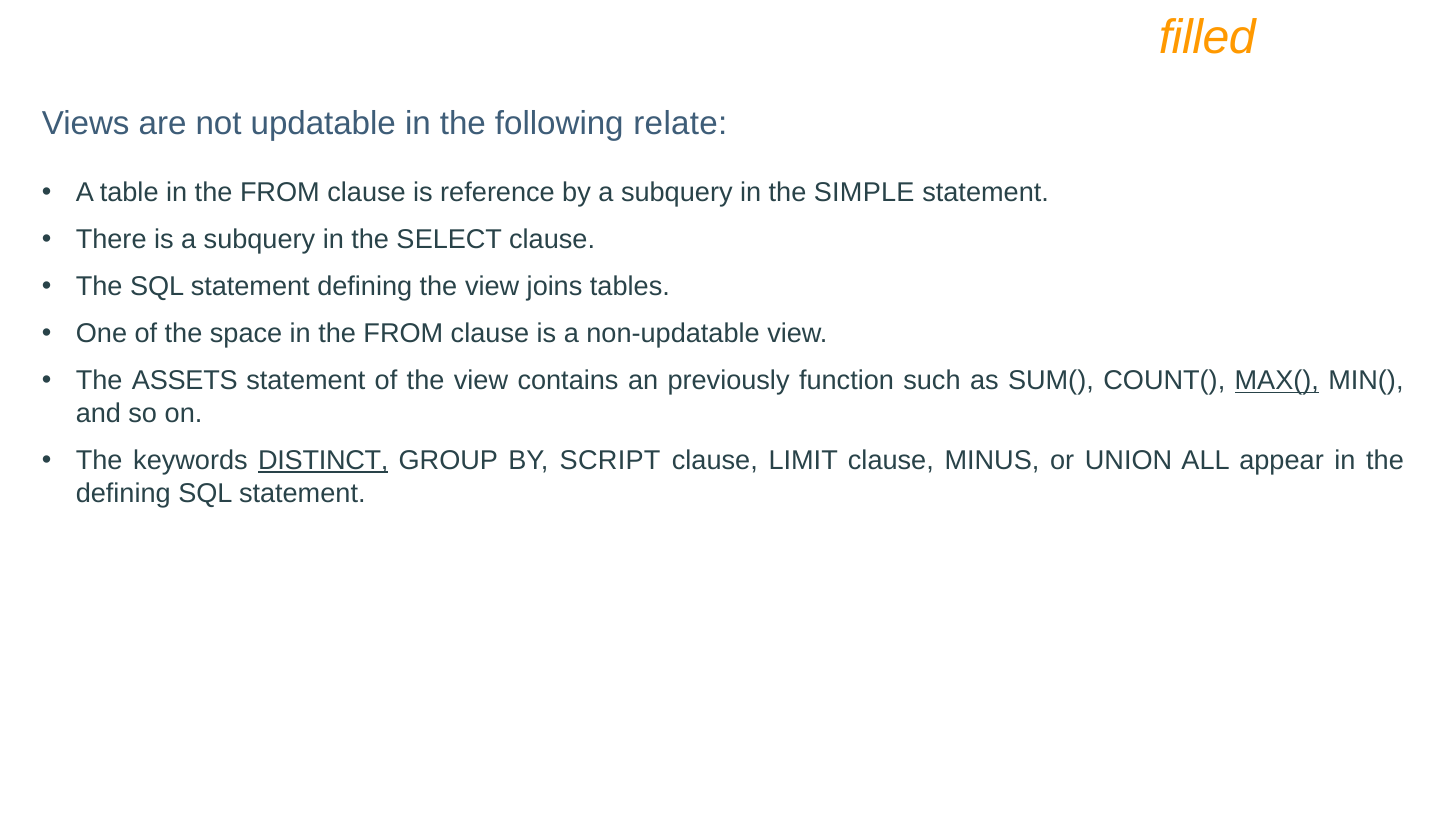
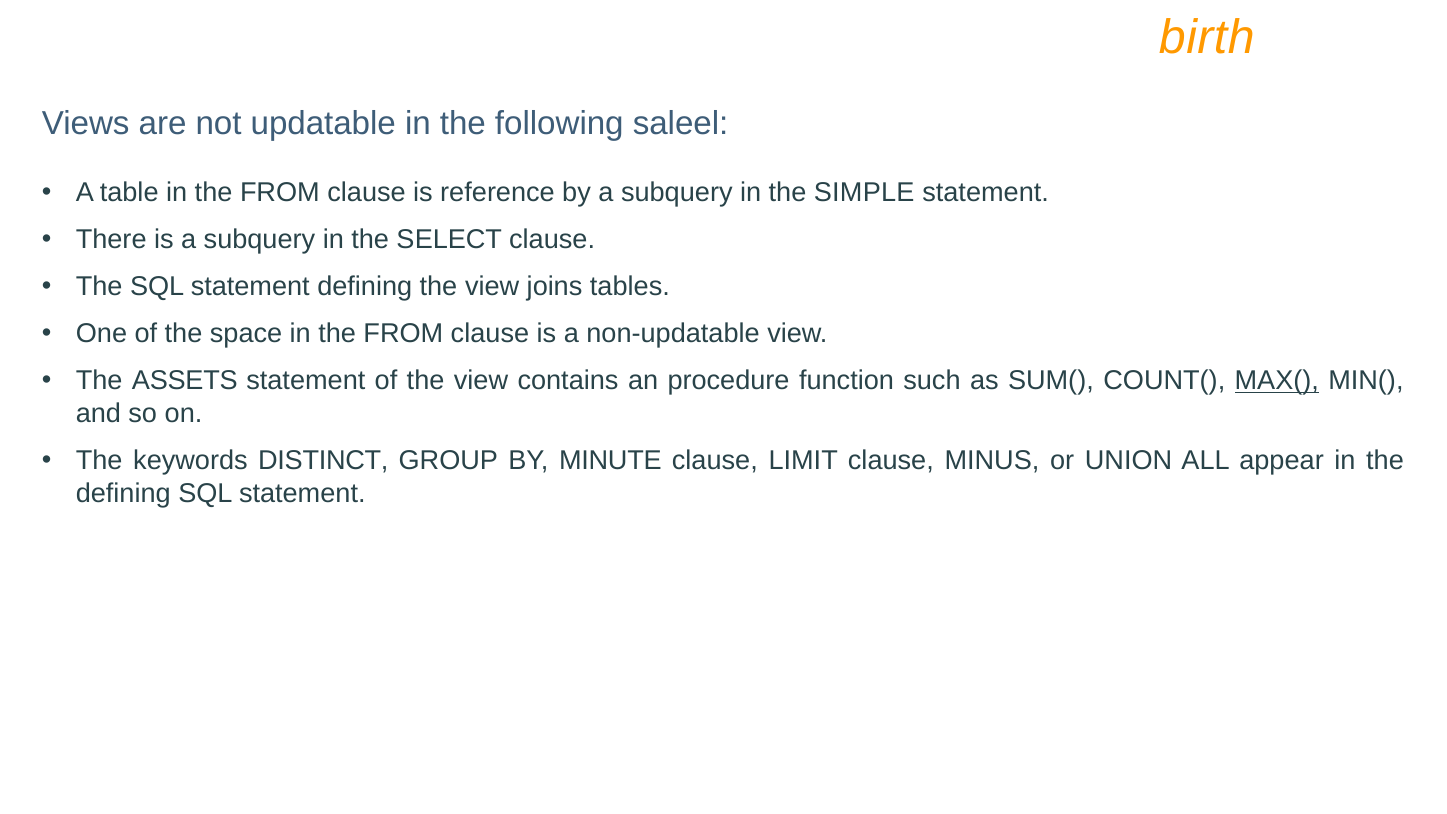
filled: filled -> birth (1207, 38)
relate: relate -> saleel (681, 123)
previously: previously -> procedure (729, 381)
DISTINCT underline: present -> none (323, 461)
SCRIPT: SCRIPT -> MINUTE (610, 461)
